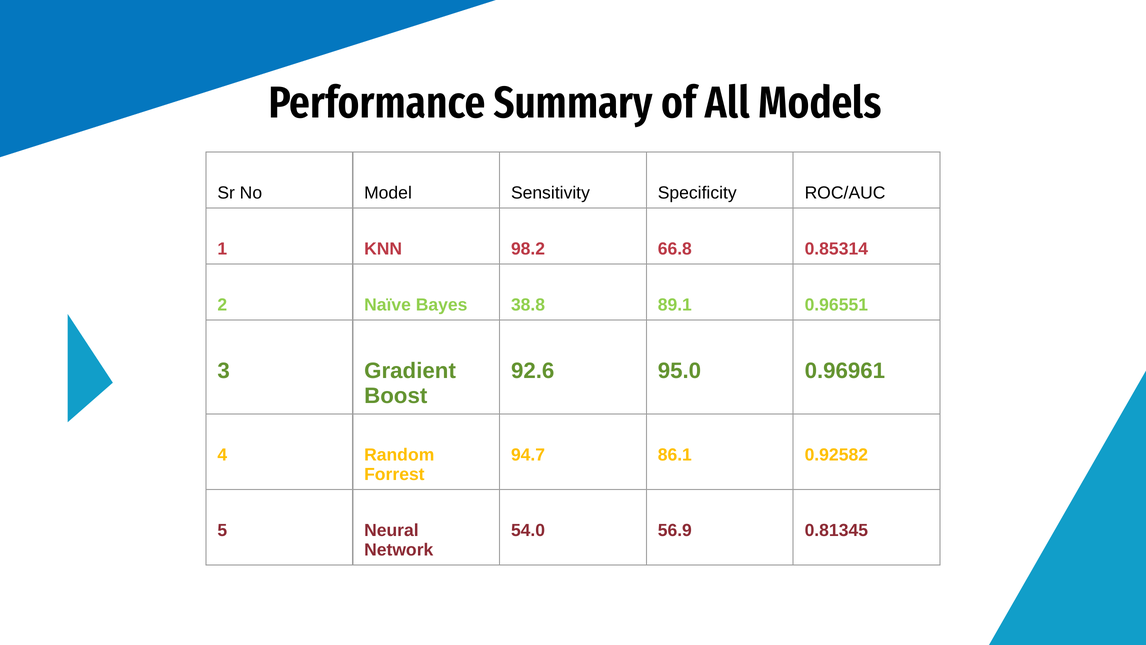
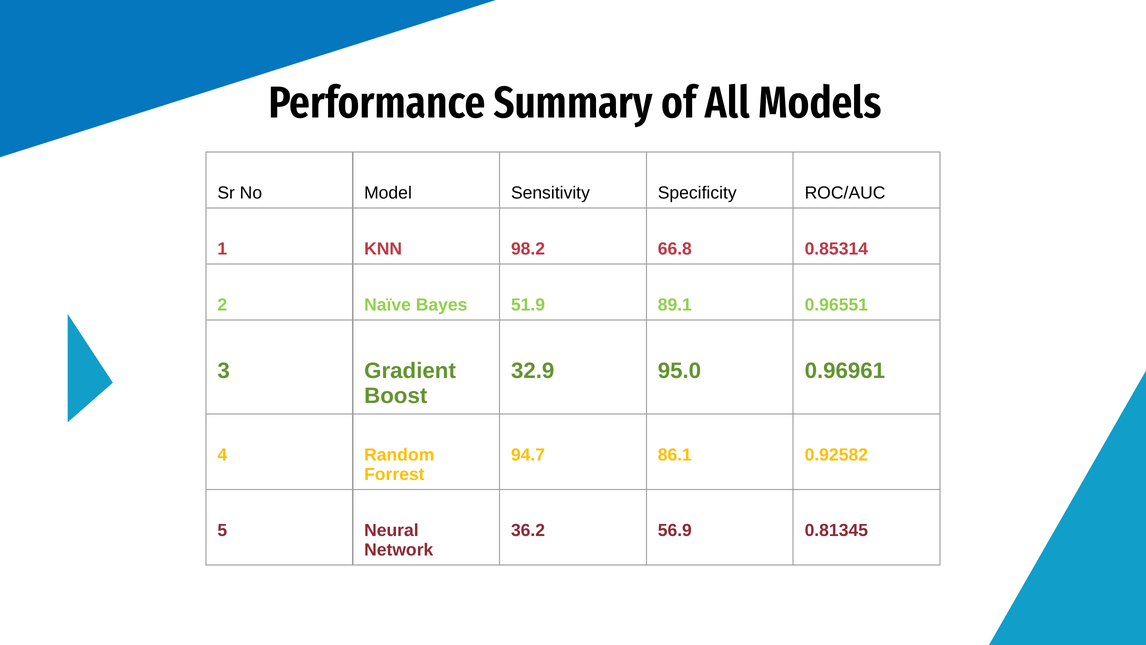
38.8: 38.8 -> 51.9 (528, 305)
92.6: 92.6 -> 32.9 (533, 371)
54.0: 54.0 -> 36.2 (528, 530)
